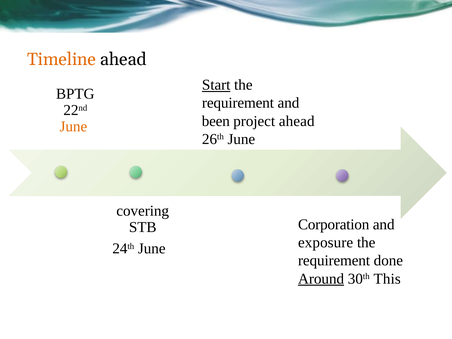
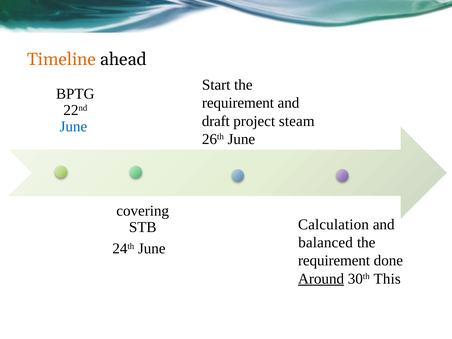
Start underline: present -> none (216, 85)
been: been -> draft (216, 121)
project ahead: ahead -> steam (297, 121)
June colour: orange -> blue (73, 127)
Corporation: Corporation -> Calculation (334, 225)
exposure: exposure -> balanced (326, 243)
